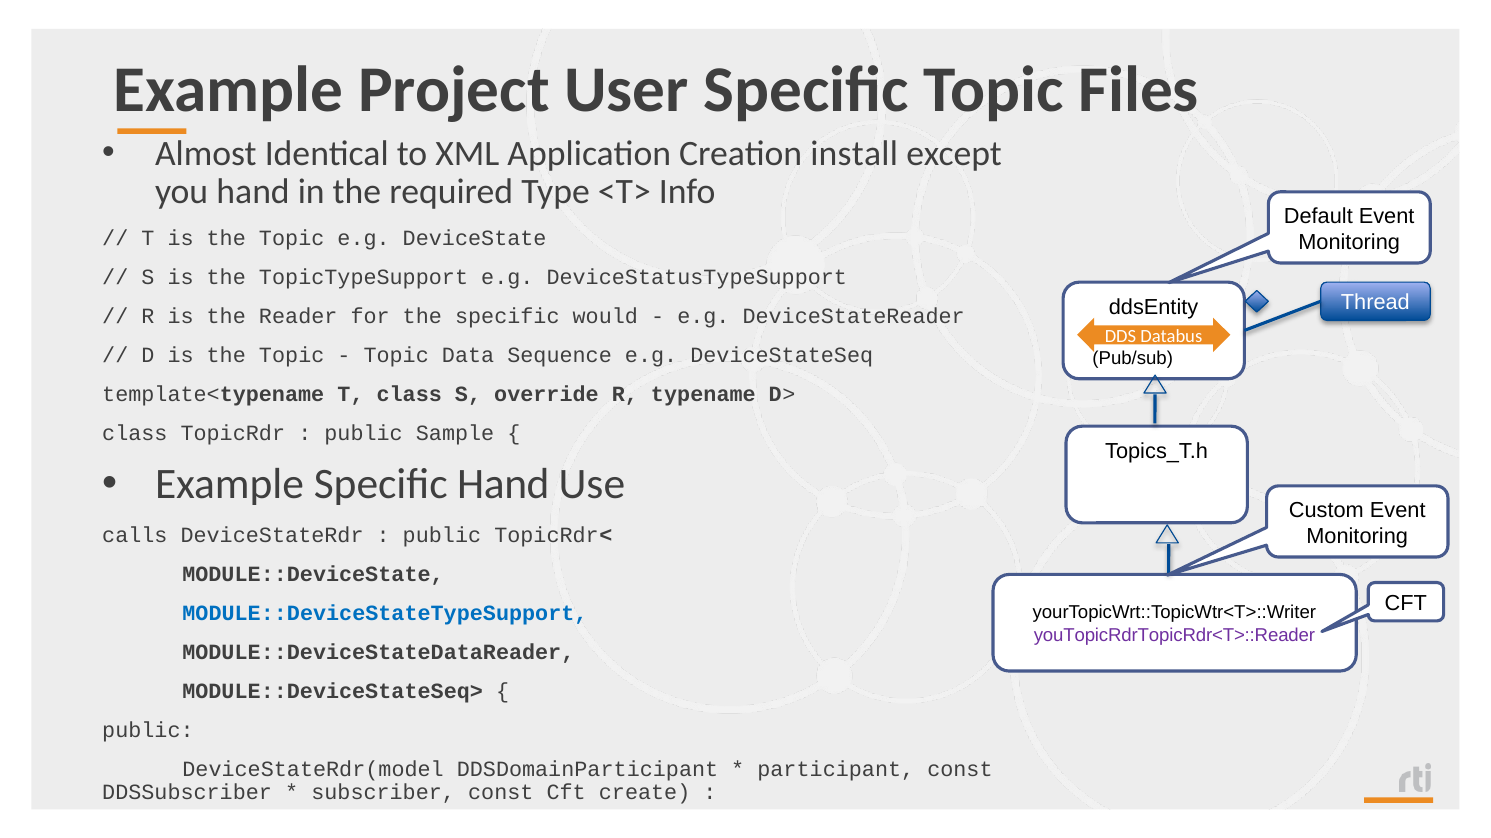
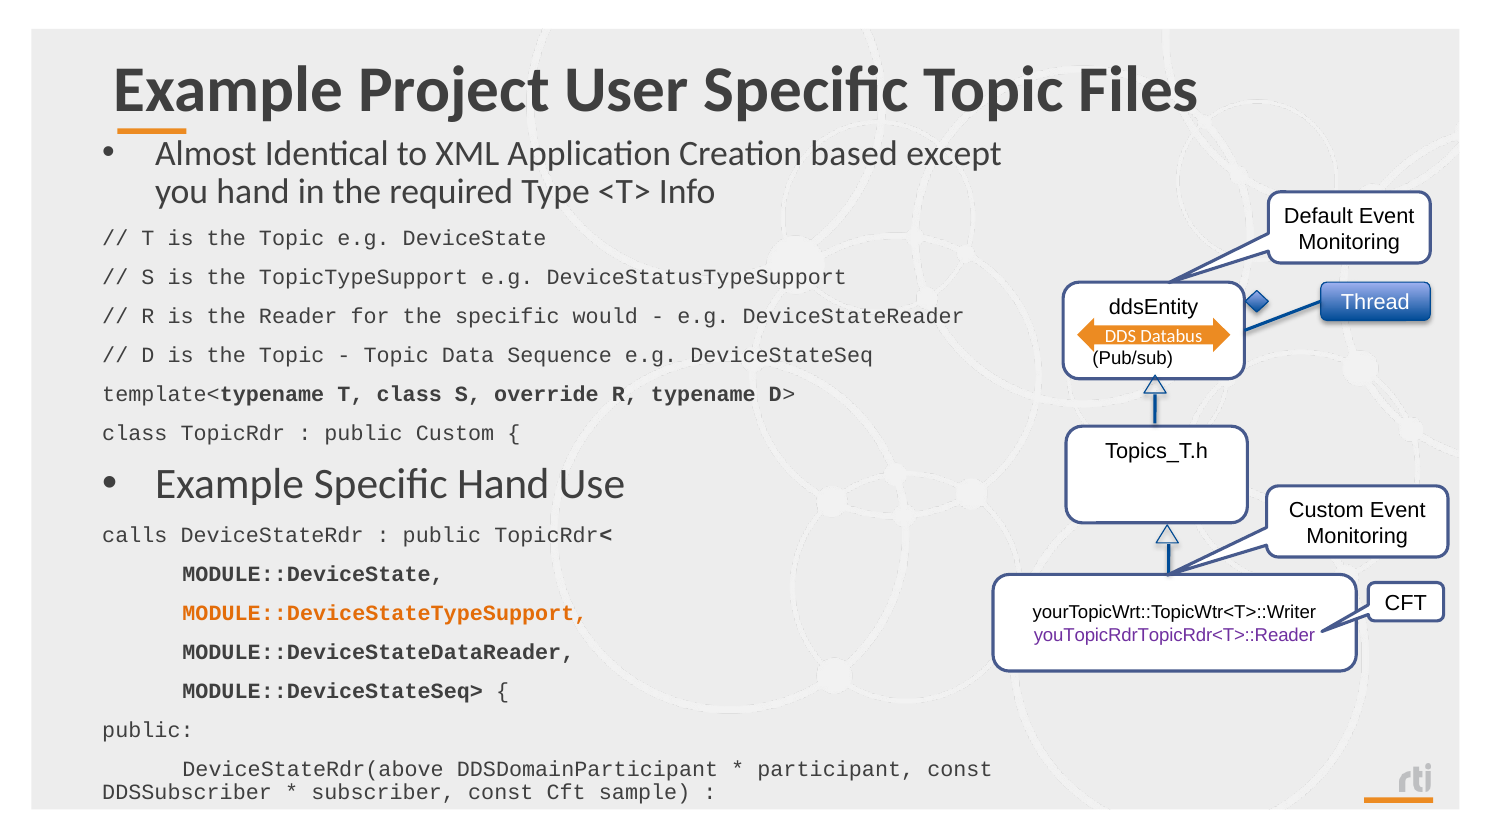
install: install -> based (854, 153)
public Sample: Sample -> Custom (455, 434)
MODULE::DeviceStateTypeSupport colour: blue -> orange (385, 614)
DeviceStateRdr(model: DeviceStateRdr(model -> DeviceStateRdr(above (313, 770)
create: create -> sample (645, 793)
